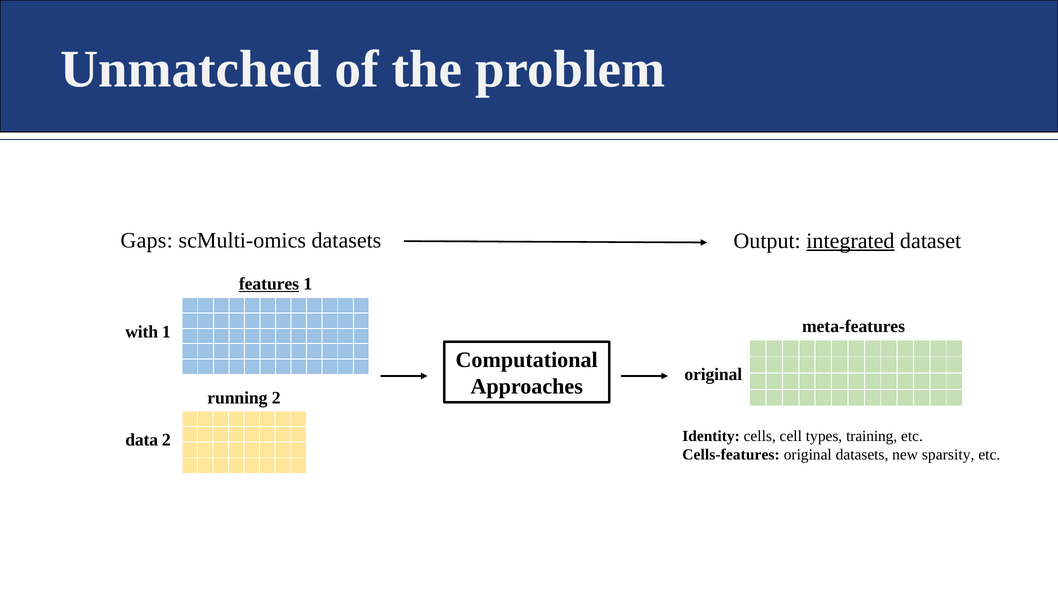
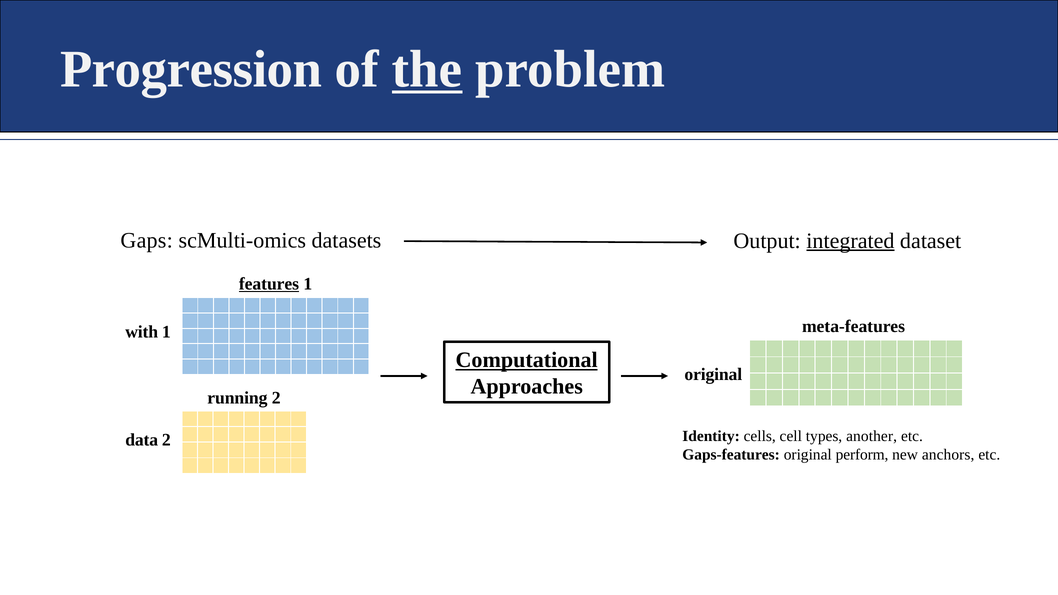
Unmatched: Unmatched -> Progression (191, 69)
the underline: none -> present (427, 69)
Computational underline: none -> present (527, 360)
training: training -> another (872, 436)
Cells-features: Cells-features -> Gaps-features (731, 455)
original datasets: datasets -> perform (862, 455)
sparsity: sparsity -> anchors (948, 455)
